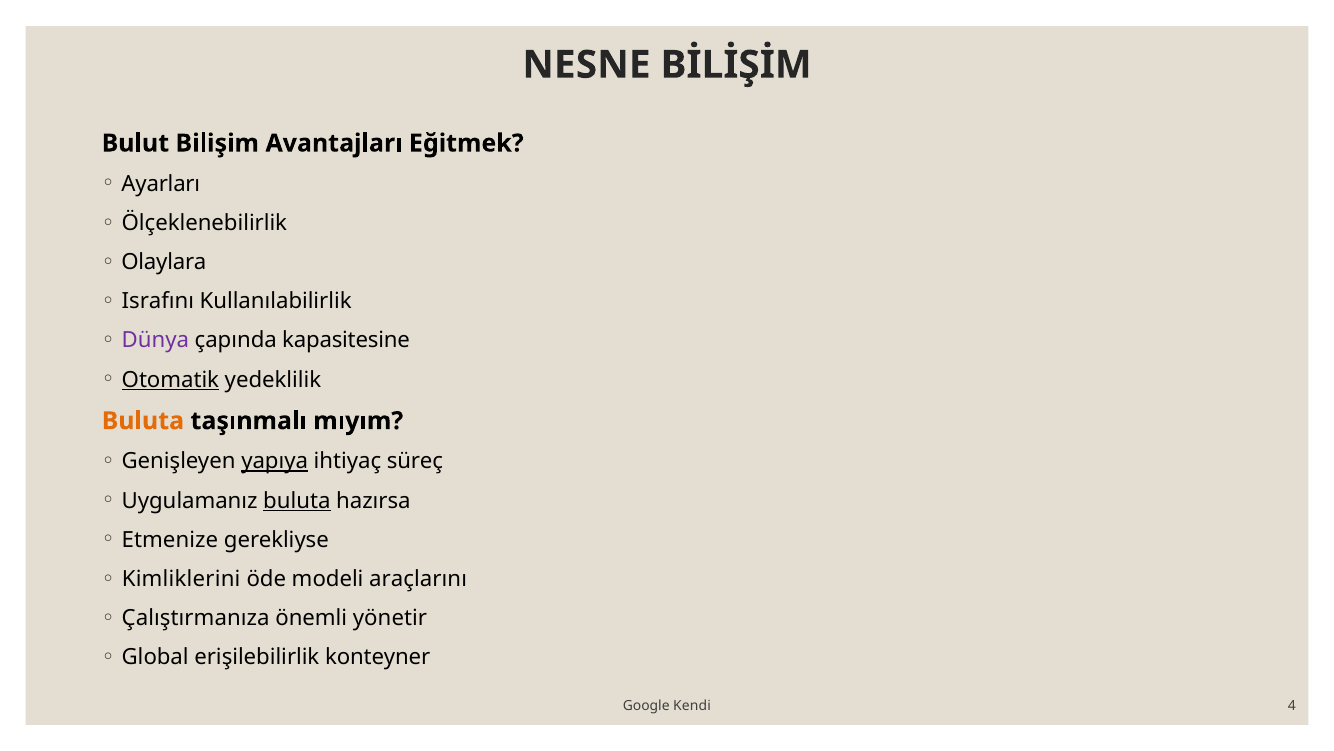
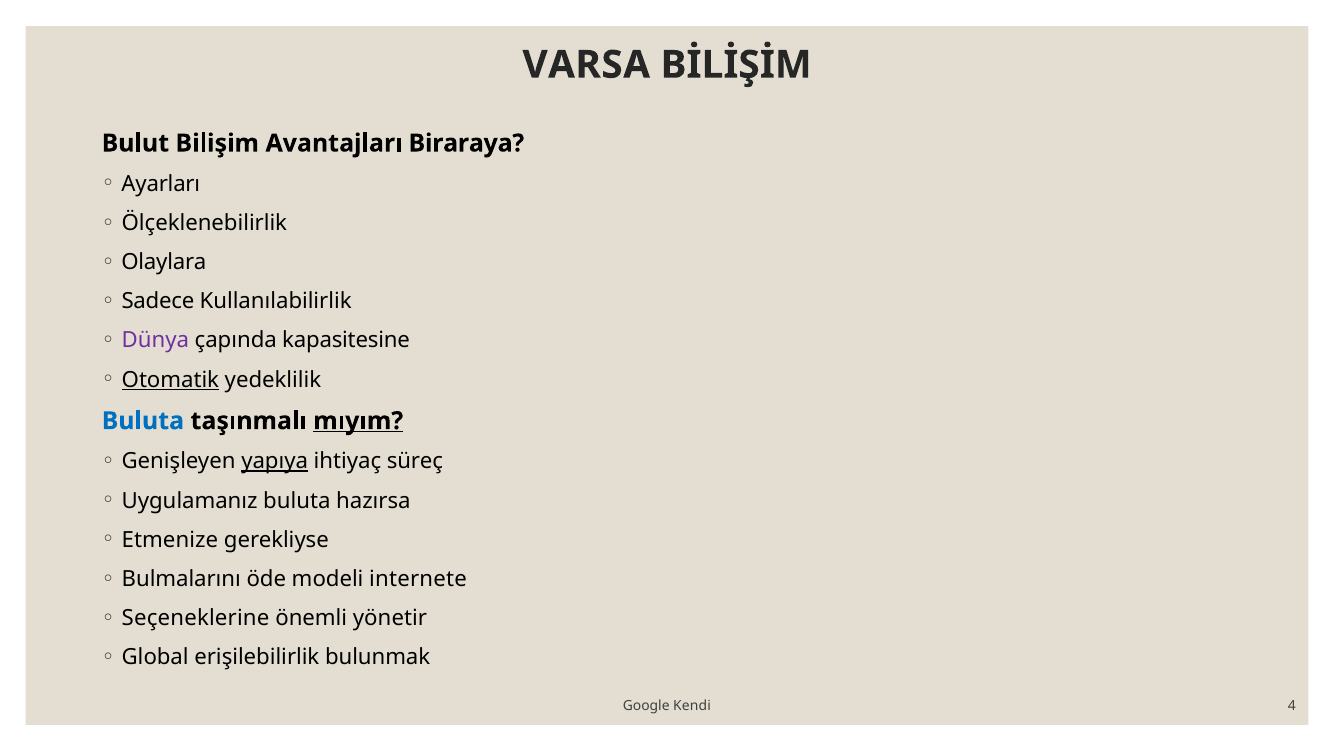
NESNE: NESNE -> VARSA (586, 65)
Eğitmek: Eğitmek -> Biraraya (466, 143)
Israfını: Israfını -> Sadece (158, 301)
Buluta colour: orange -> blue (143, 421)
mıyım underline: none -> present (358, 421)
buluta underline: present -> none (297, 500)
Kimliklerini: Kimliklerini -> Bulmalarını (181, 579)
araçlarını: araçlarını -> internete (418, 579)
Çalıştırmanıza: Çalıştırmanıza -> Seçeneklerine (196, 618)
konteyner: konteyner -> bulunmak (378, 657)
